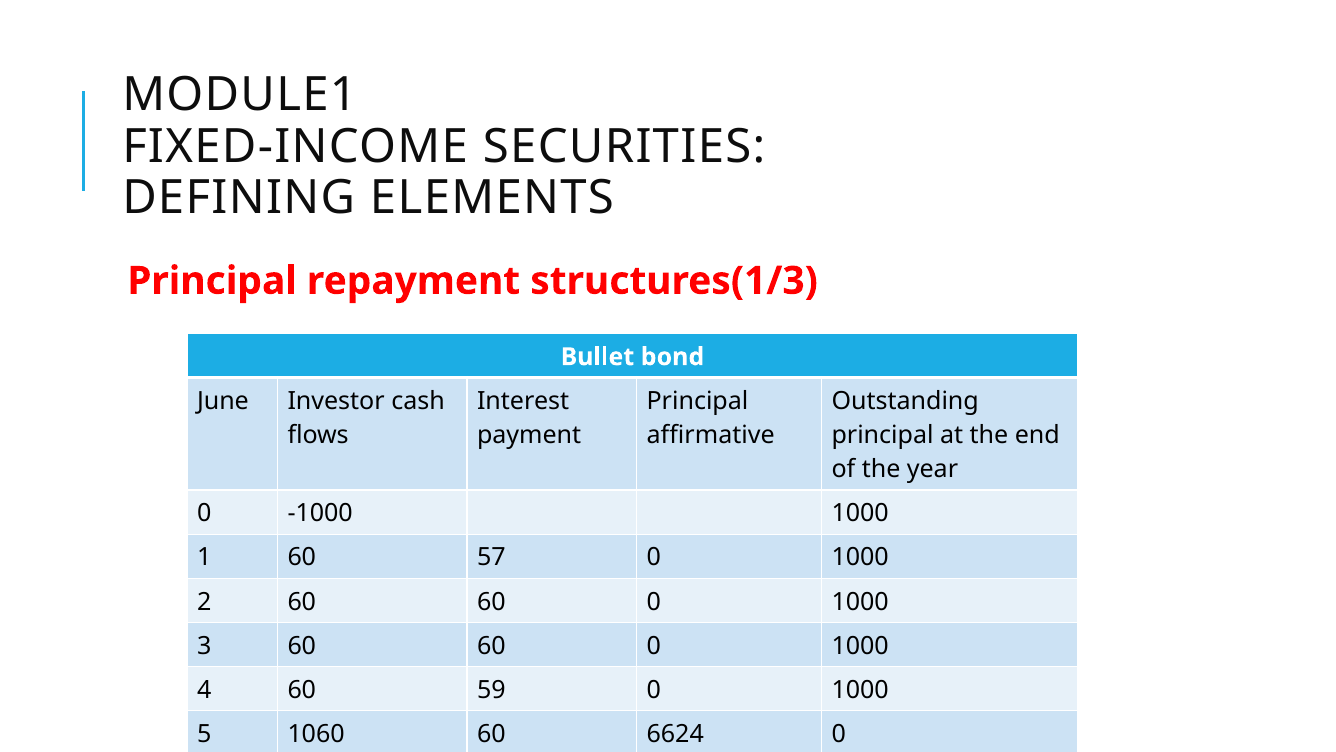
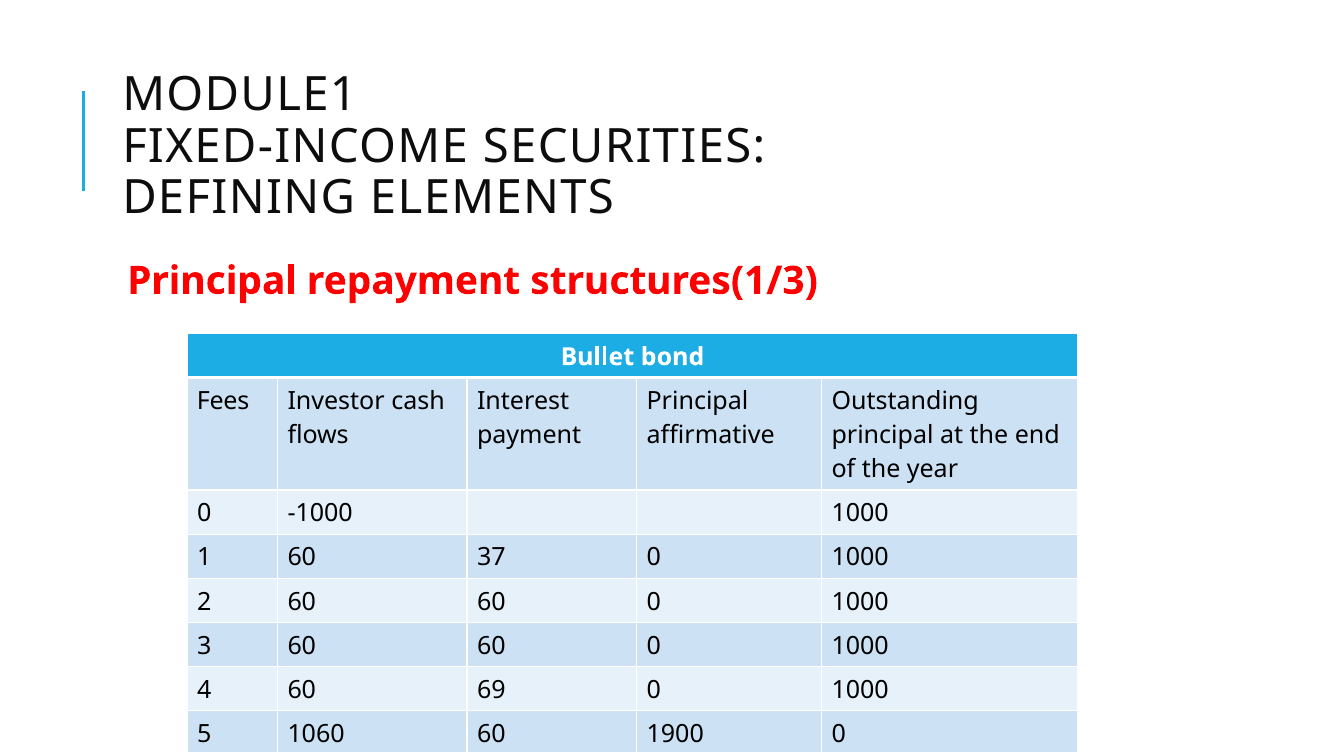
June: June -> Fees (223, 401)
57: 57 -> 37 (491, 557)
59: 59 -> 69 (491, 690)
6624: 6624 -> 1900 (675, 734)
